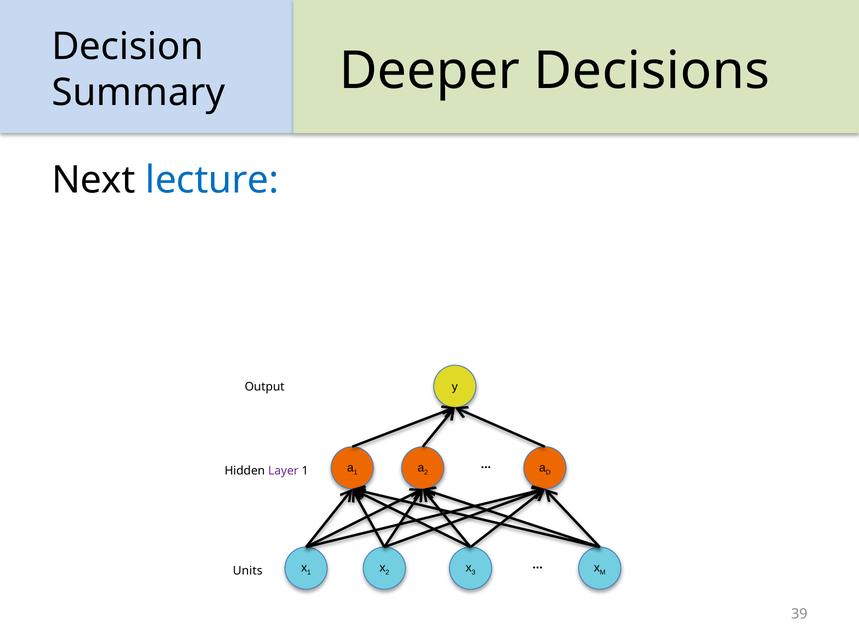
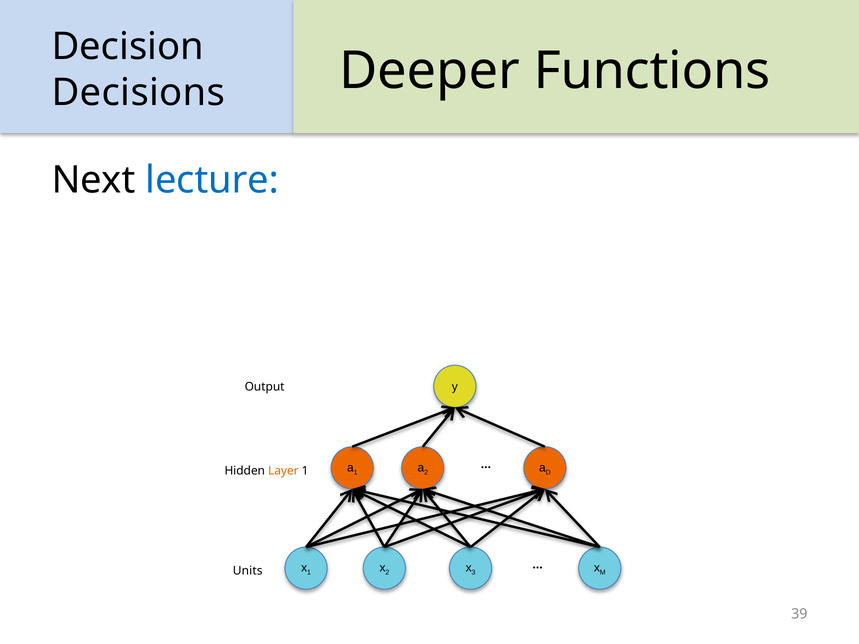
Decisions: Decisions -> Functions (652, 71)
Summary: Summary -> Decisions (138, 93)
Layer colour: purple -> orange (283, 471)
